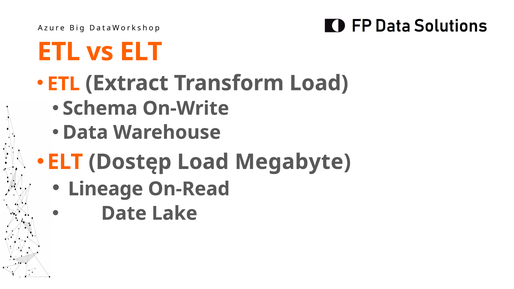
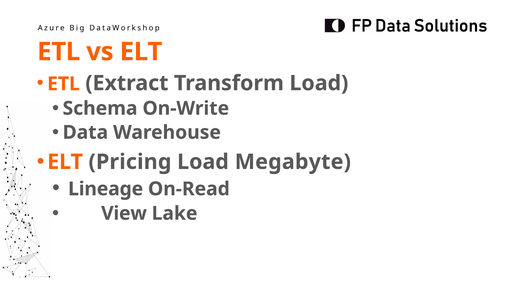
Dostęp: Dostęp -> Pricing (130, 162)
Date: Date -> View (124, 213)
